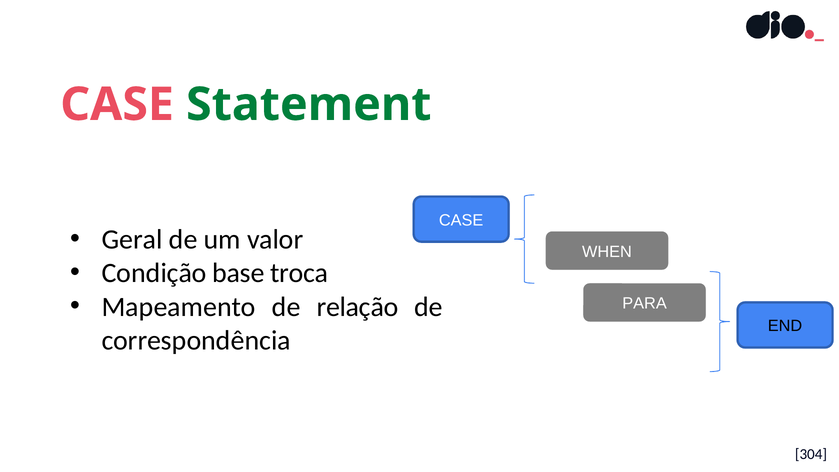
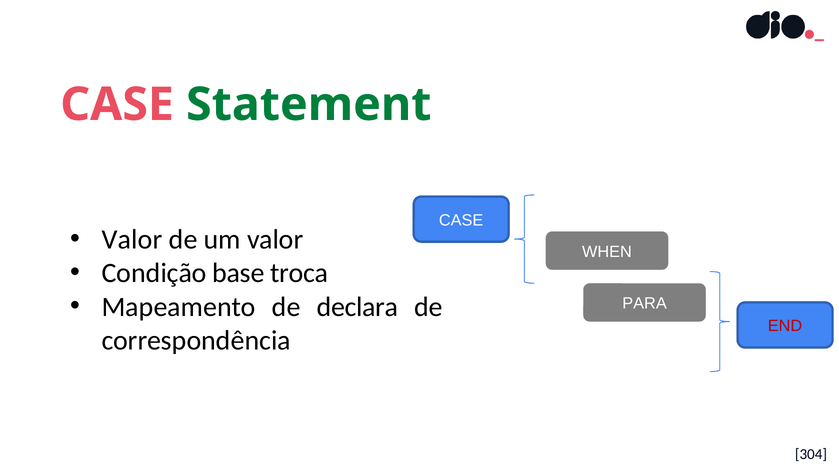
Geral: Geral -> Valor (132, 240)
relação: relação -> declara (358, 307)
END colour: black -> red (785, 326)
